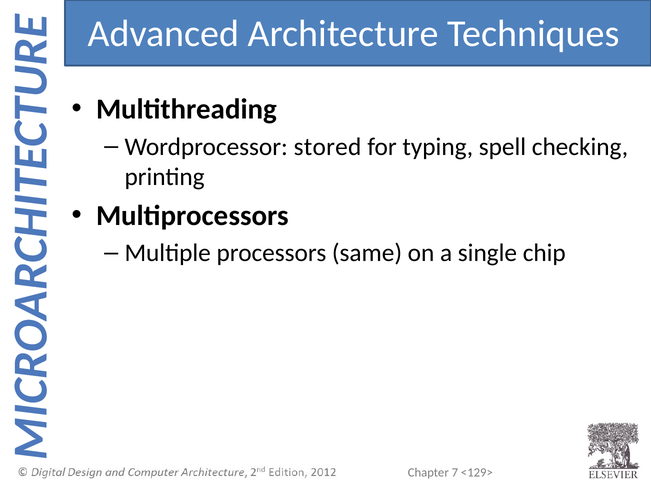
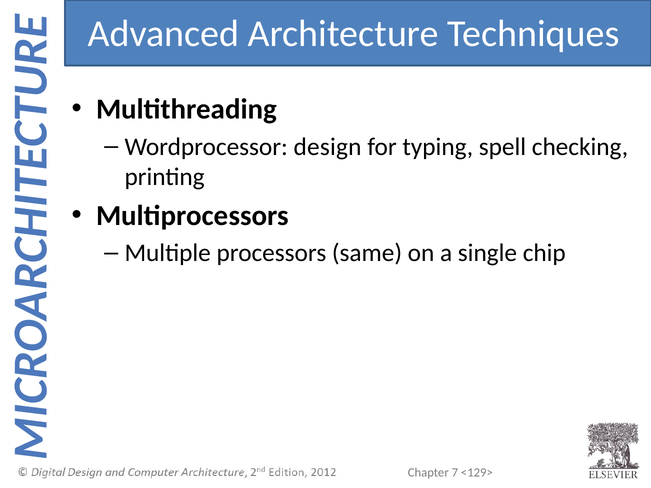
stored: stored -> design (328, 147)
